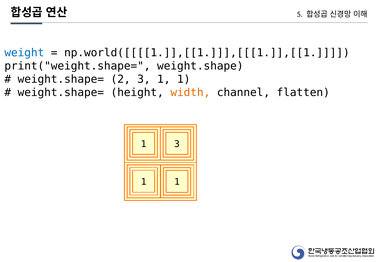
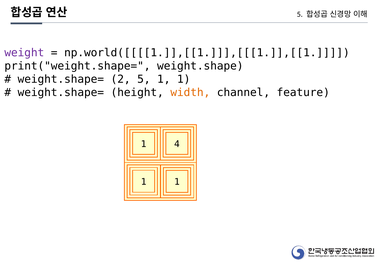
weight colour: blue -> purple (24, 53)
2 3: 3 -> 5 (144, 79)
flatten: flatten -> feature (303, 92)
1 3: 3 -> 4 (177, 144)
